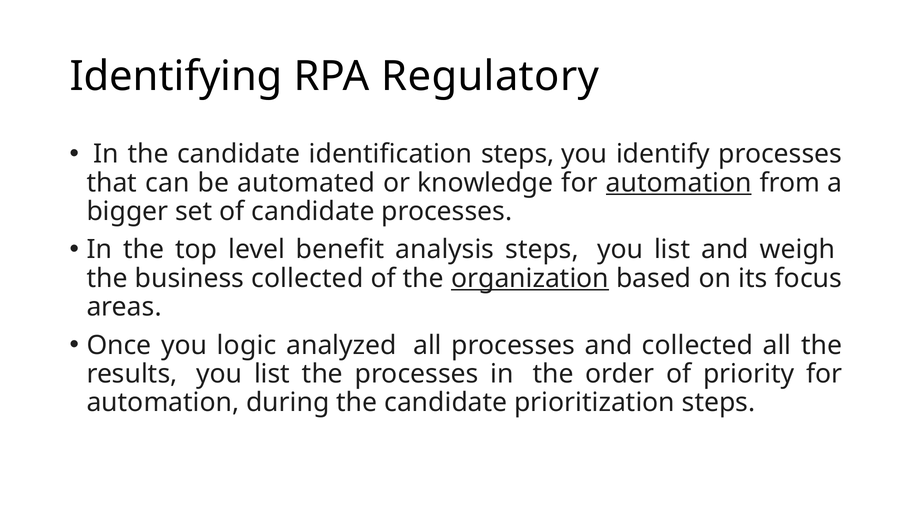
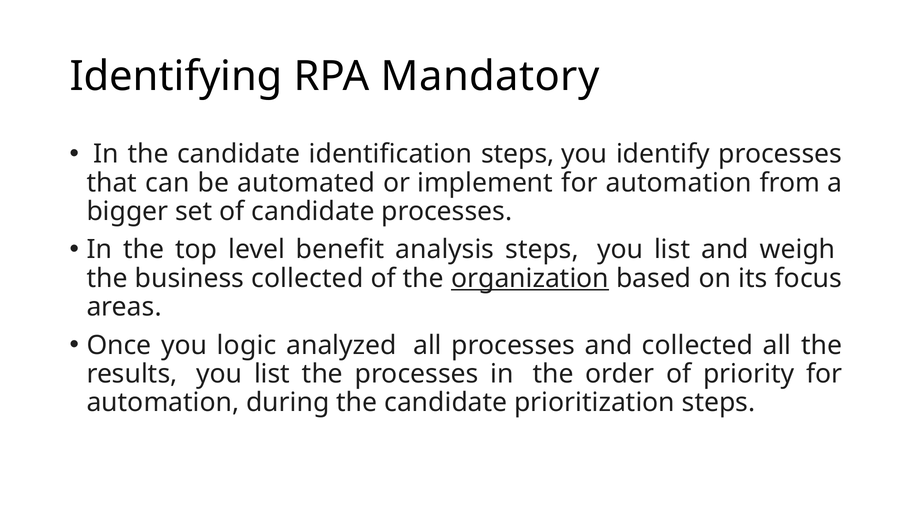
Regulatory: Regulatory -> Mandatory (490, 77)
knowledge: knowledge -> implement (485, 183)
automation underline: present -> none (679, 183)
